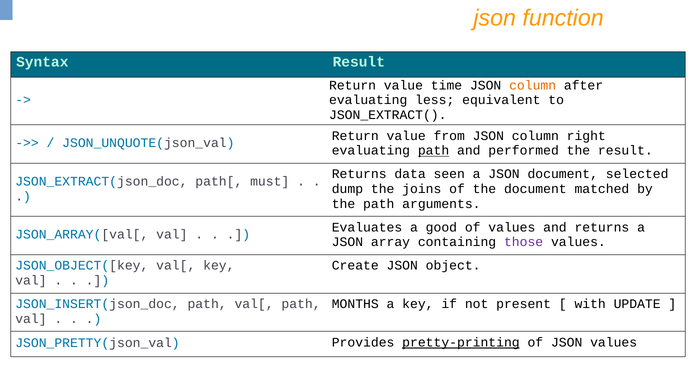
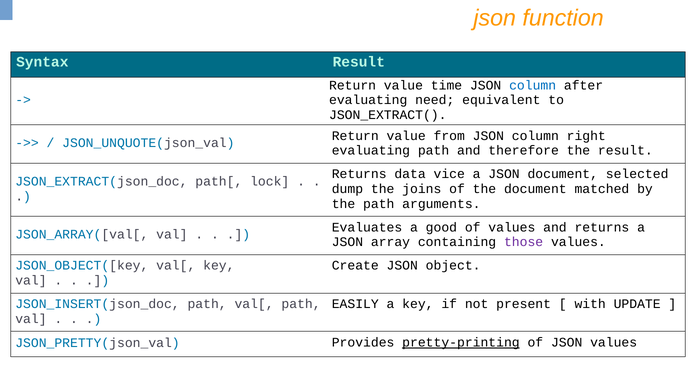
column colour: orange -> blue (533, 85)
less: less -> need (435, 100)
path underline: present -> none (434, 150)
performed: performed -> therefore (524, 150)
seen: seen -> vice (449, 174)
must: must -> lock (270, 181)
MONTHS: MONTHS -> EASILY (355, 304)
